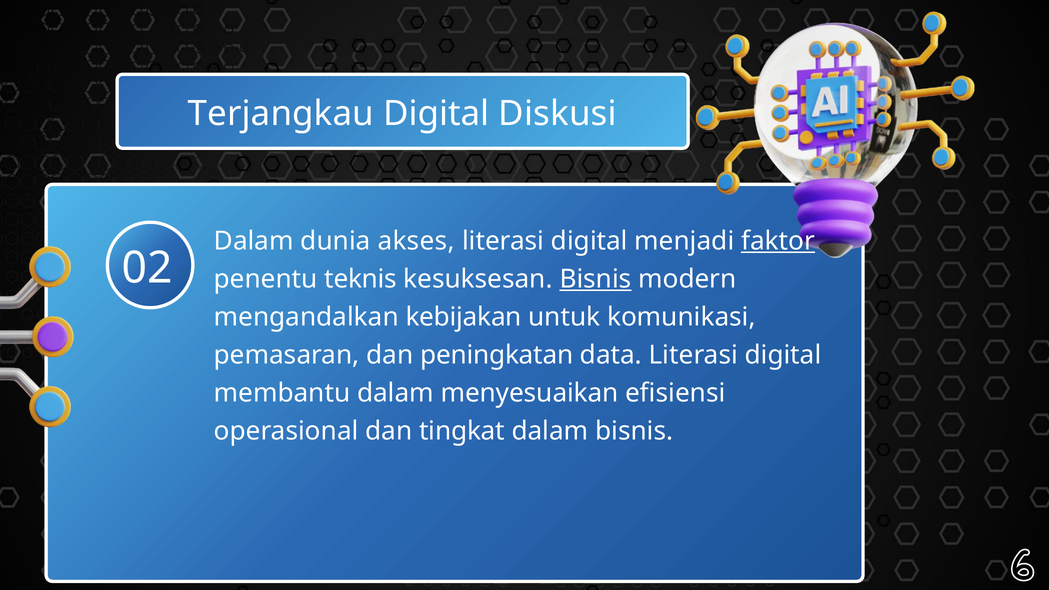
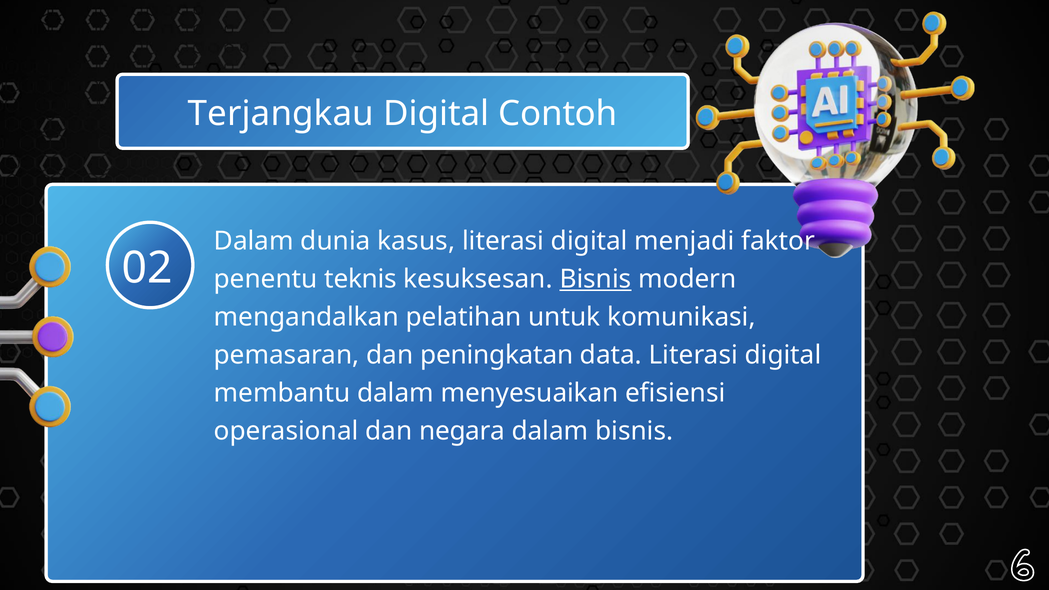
Diskusi: Diskusi -> Contoh (558, 114)
akses: akses -> kasus (416, 241)
faktor underline: present -> none (778, 241)
kebijakan: kebijakan -> pelatihan (464, 317)
tingkat: tingkat -> negara (462, 431)
